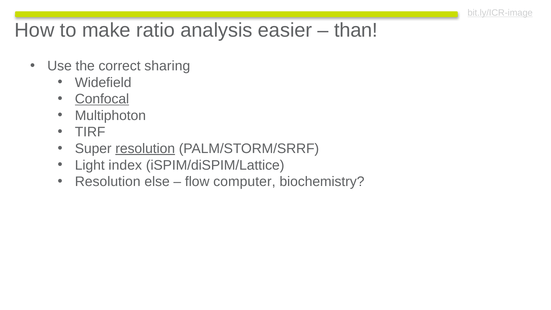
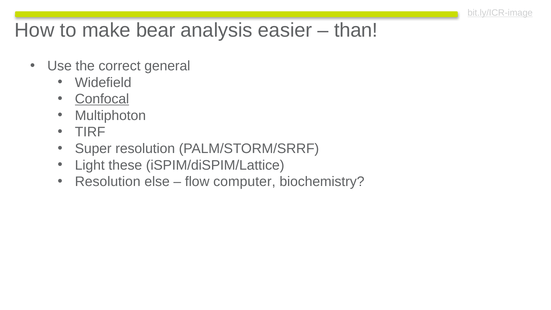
ratio: ratio -> bear (156, 30)
sharing: sharing -> general (167, 66)
resolution underline: present -> none (145, 149)
index: index -> these (125, 165)
